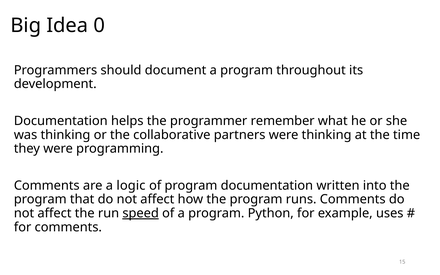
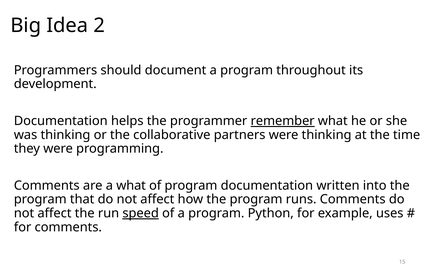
0: 0 -> 2 (99, 25)
remember underline: none -> present (283, 121)
a logic: logic -> what (131, 186)
